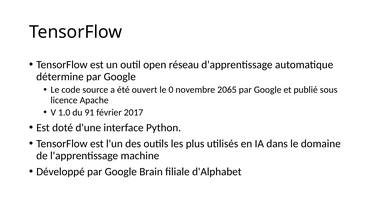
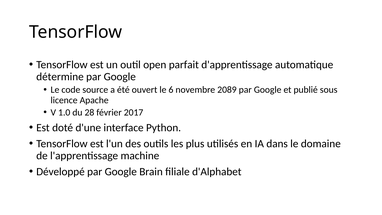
réseau: réseau -> parfait (184, 65)
0: 0 -> 6 (171, 90)
2065: 2065 -> 2089 (227, 90)
91: 91 -> 28 (89, 112)
